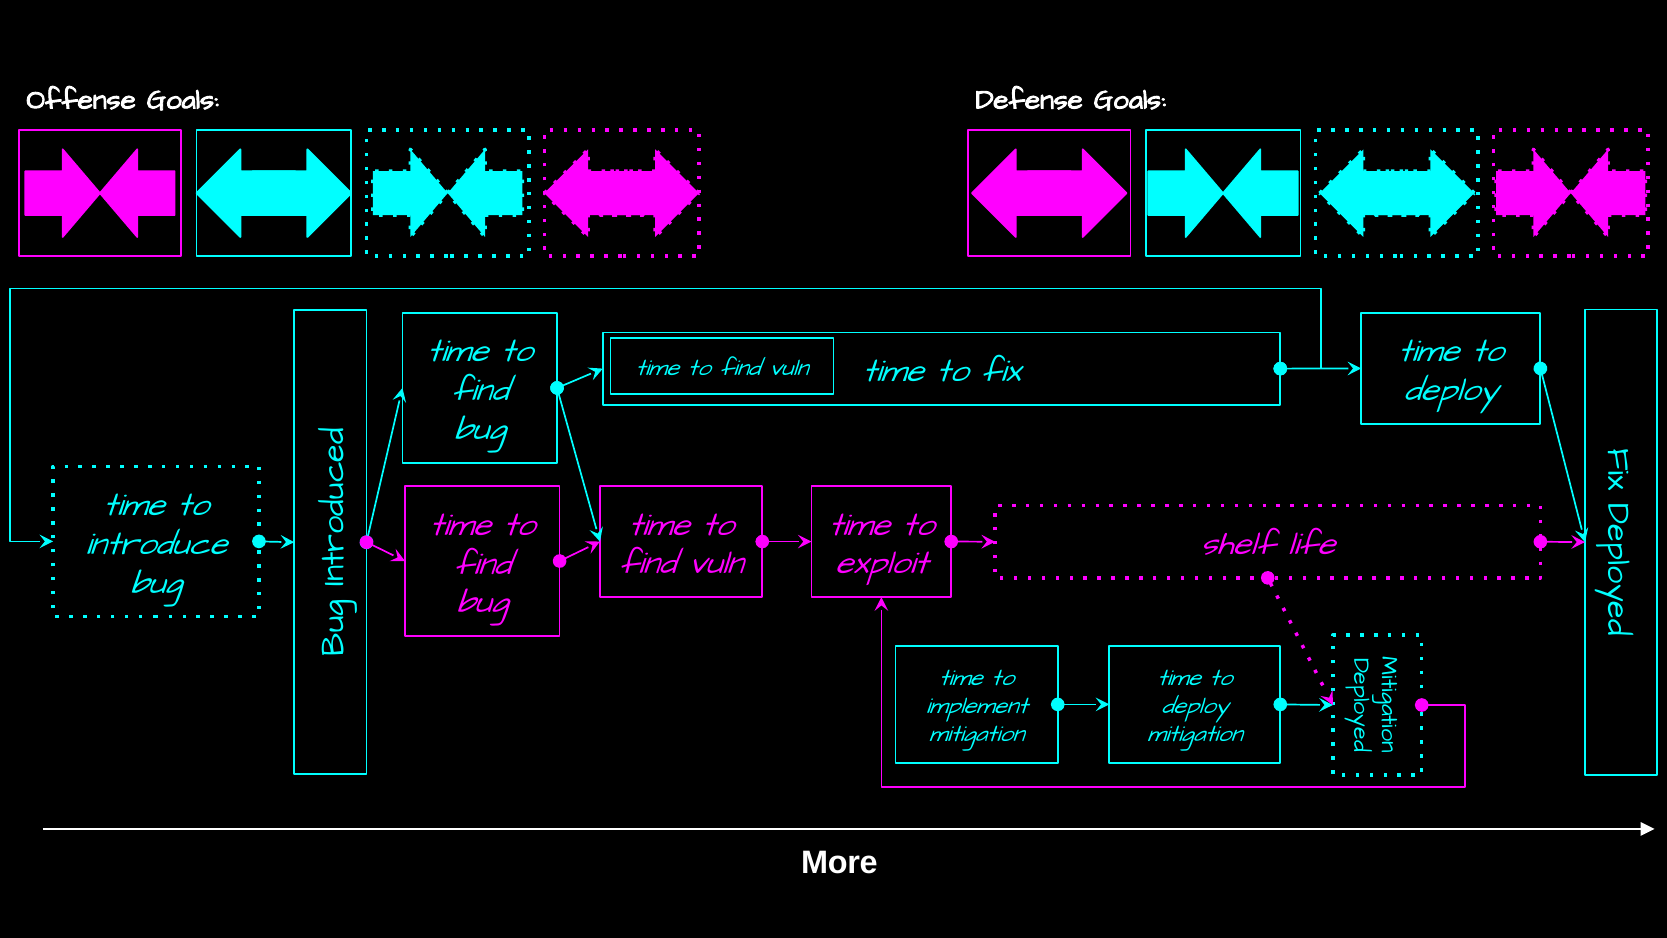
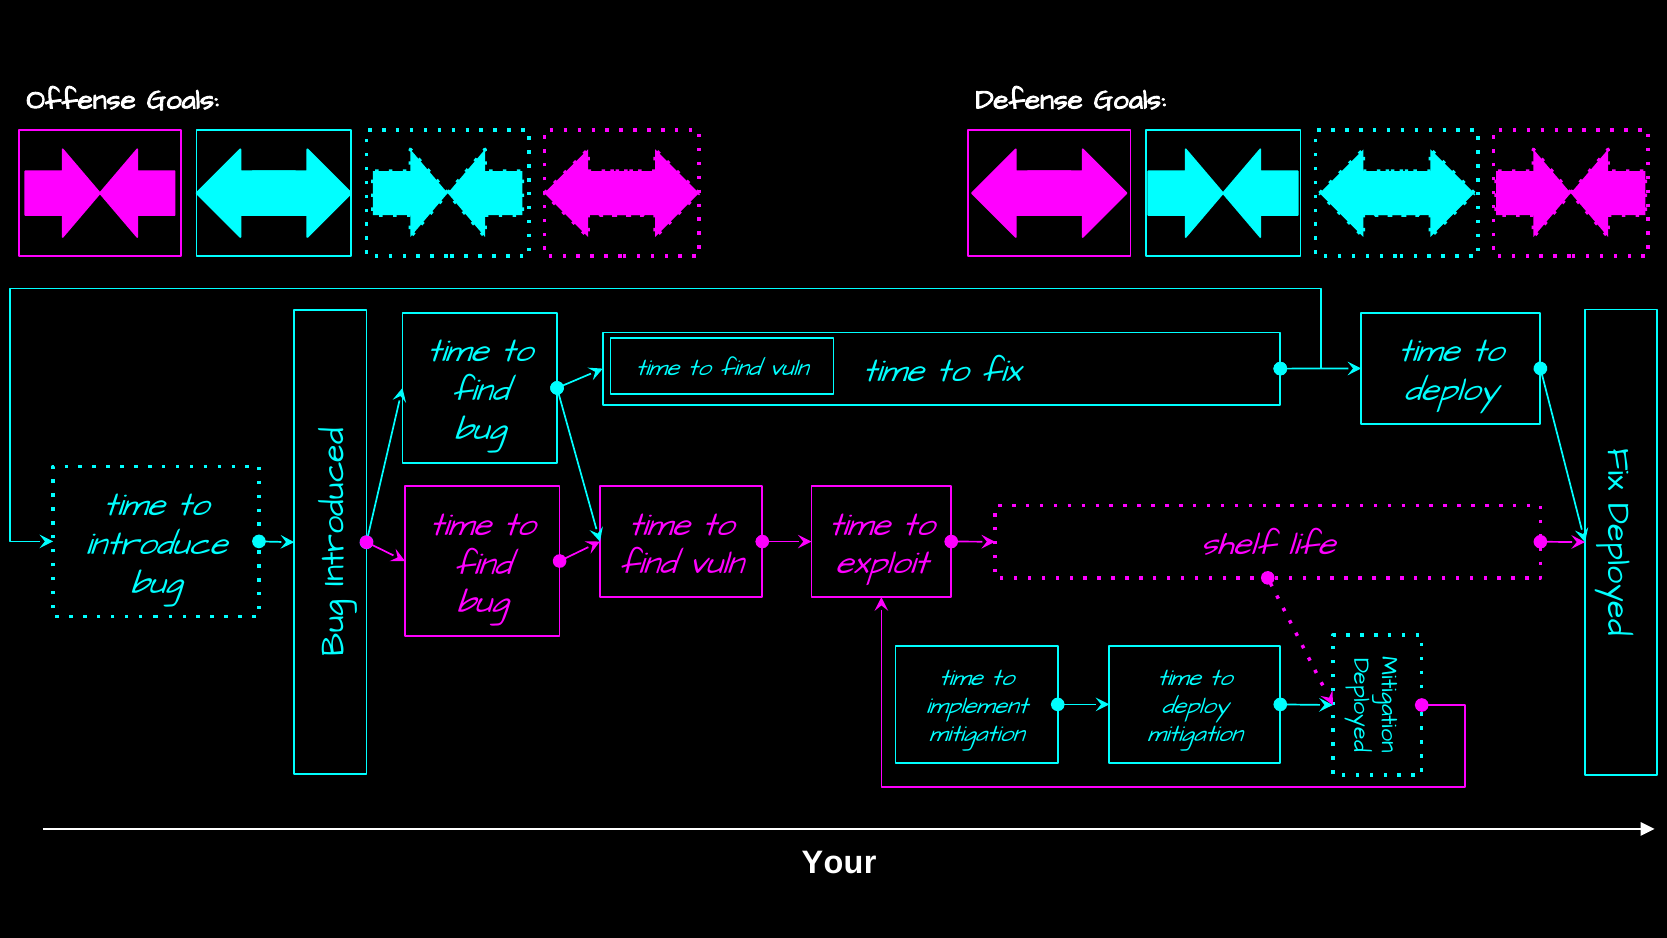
More: More -> Your (839, 863)
